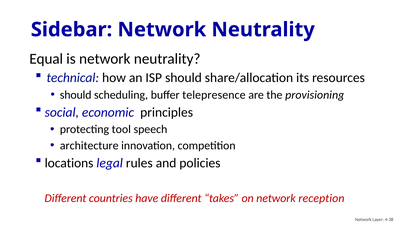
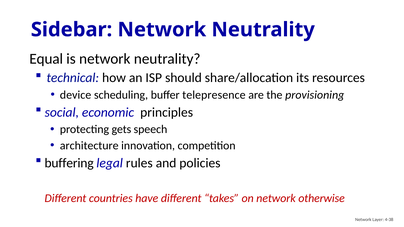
should: should -> device (76, 95)
tool: tool -> gets (121, 130)
locations: locations -> buffering (69, 163)
reception: reception -> otherwise (322, 198)
